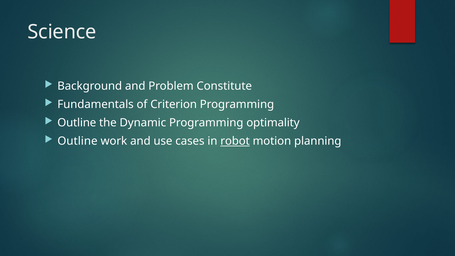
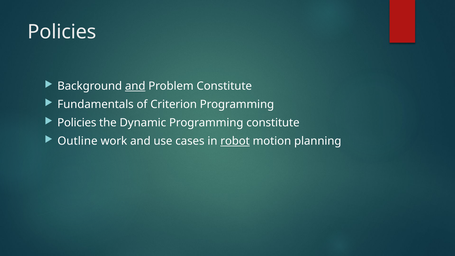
Science: Science -> Policies (62, 32)
and underline: none -> present (135, 86)
Outline: Outline -> Policies (77, 123)
Programming optimality: optimality -> constitute (273, 123)
